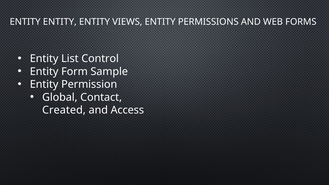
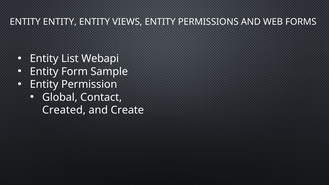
Control: Control -> Webapi (100, 59)
Access: Access -> Create (127, 110)
